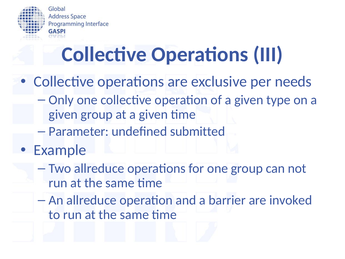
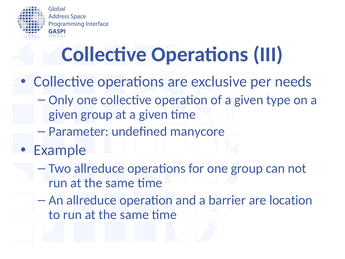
submitted: submitted -> manycore (198, 131)
invoked: invoked -> location (291, 200)
